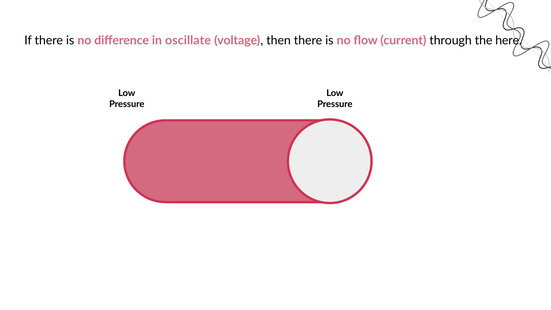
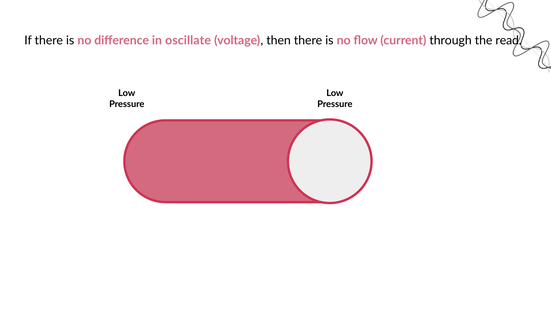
here: here -> read (509, 41)
